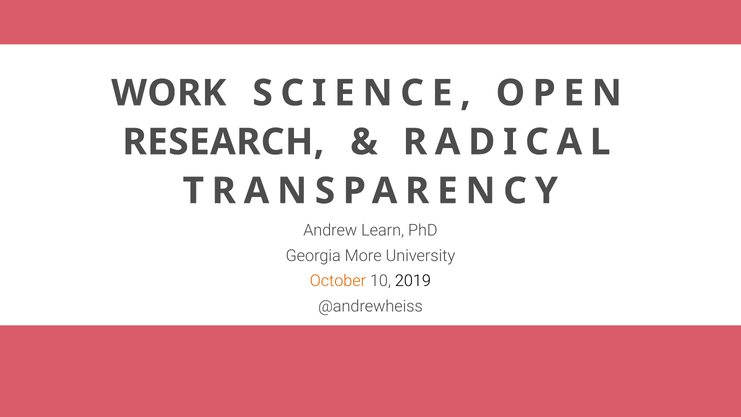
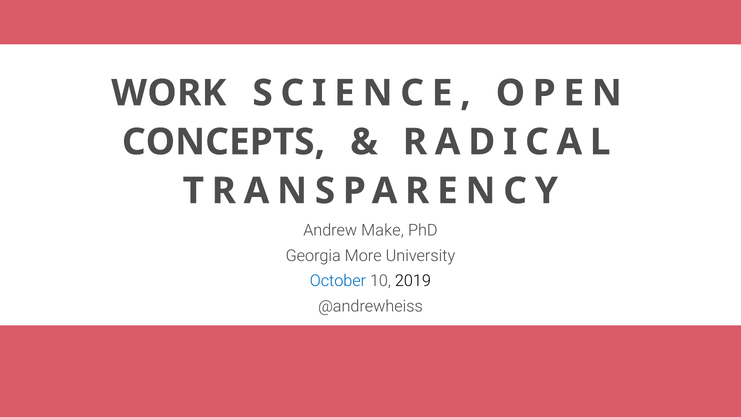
RESEARCH: RESEARCH -> CONCEPTS (224, 142)
Learn: Learn -> Make (383, 230)
October colour: orange -> blue (338, 281)
